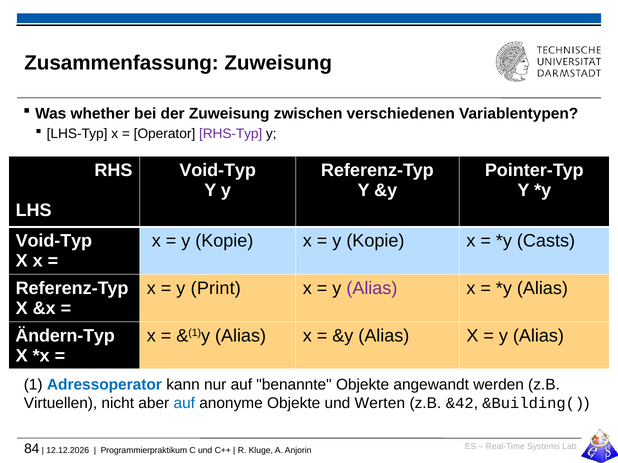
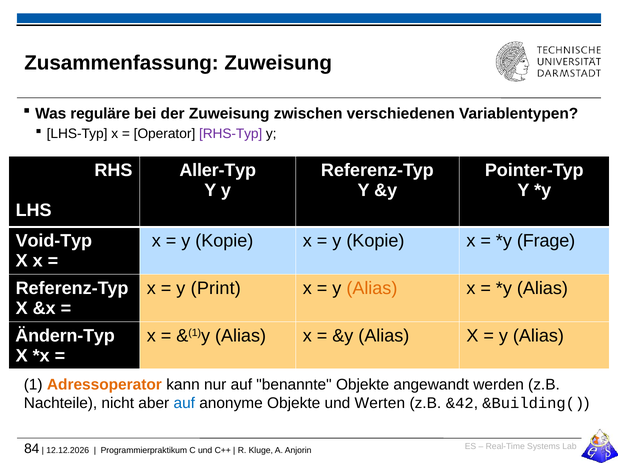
whether: whether -> reguläre (100, 114)
Void-Typ: Void-Typ -> Aller-Typ (218, 170)
Casts: Casts -> Frage (546, 241)
Alias colour: purple -> orange (372, 289)
Adressoperator colour: blue -> orange (104, 385)
Virtuellen: Virtuellen -> Nachteile (60, 404)
